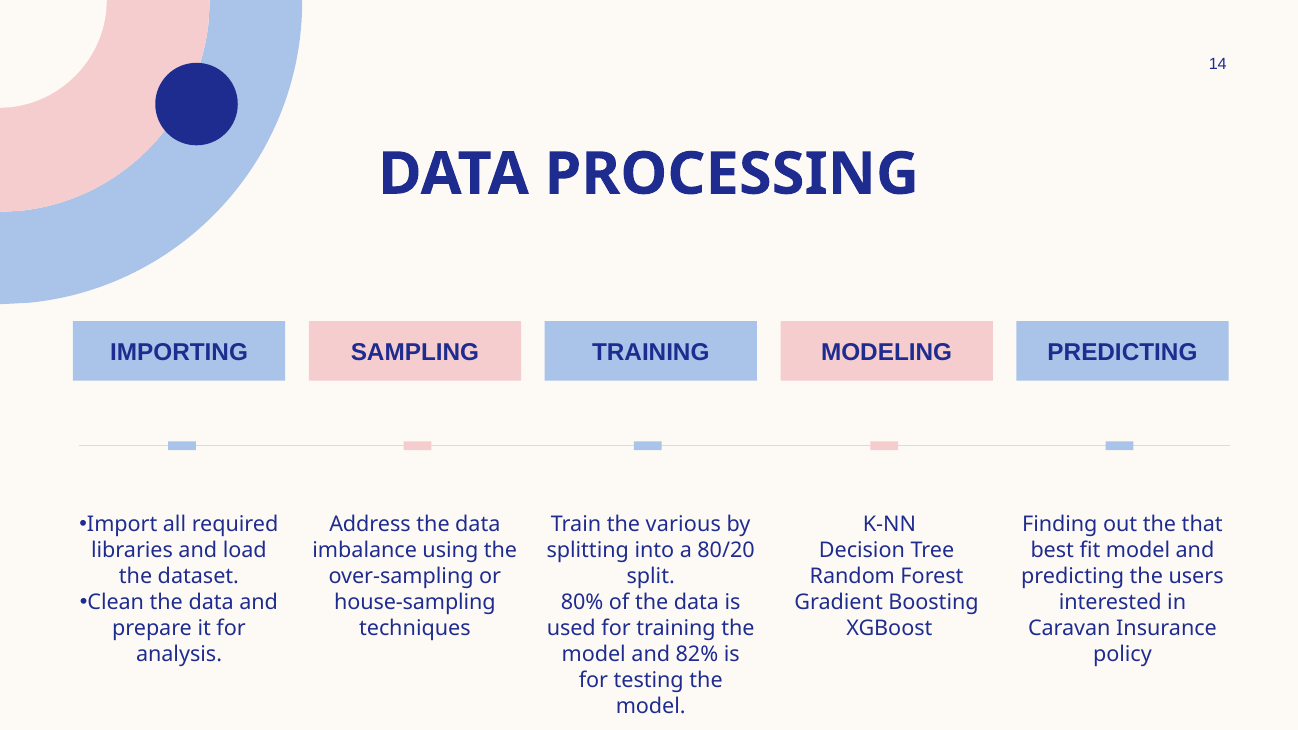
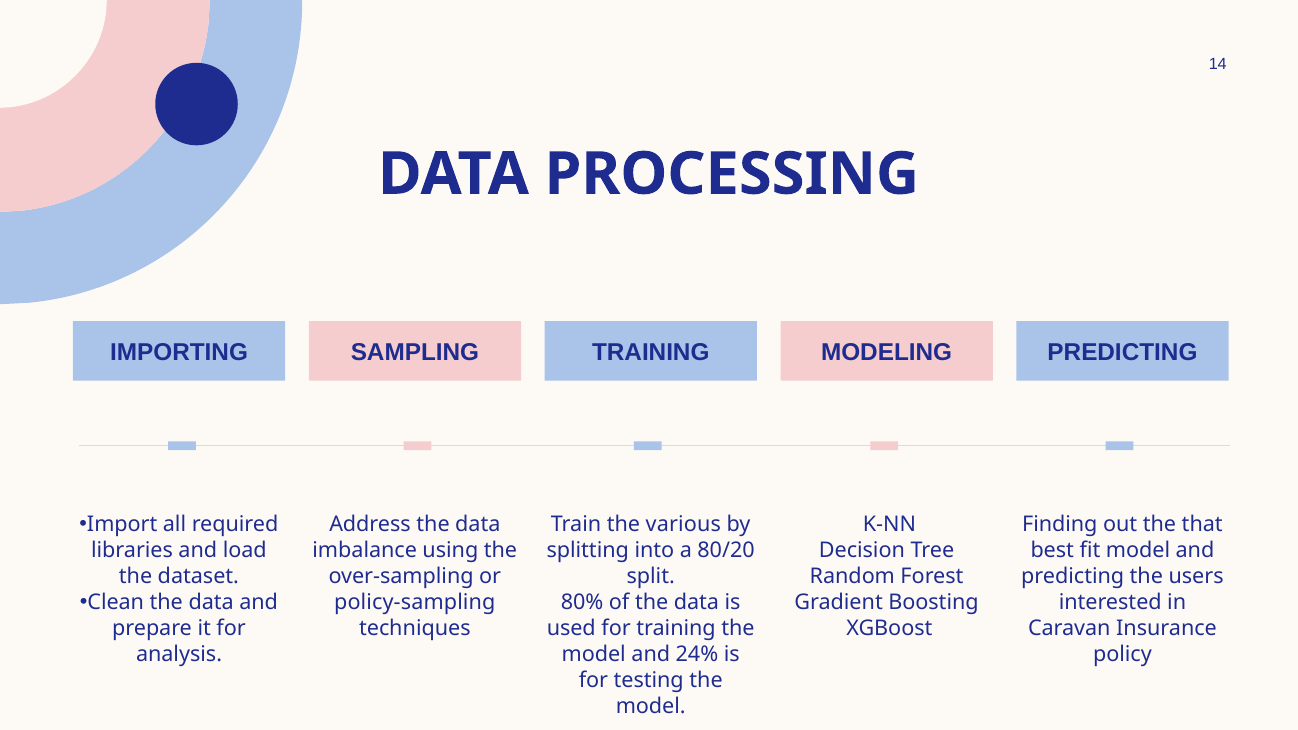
house-sampling: house-sampling -> policy-sampling (415, 602)
82%: 82% -> 24% (697, 654)
